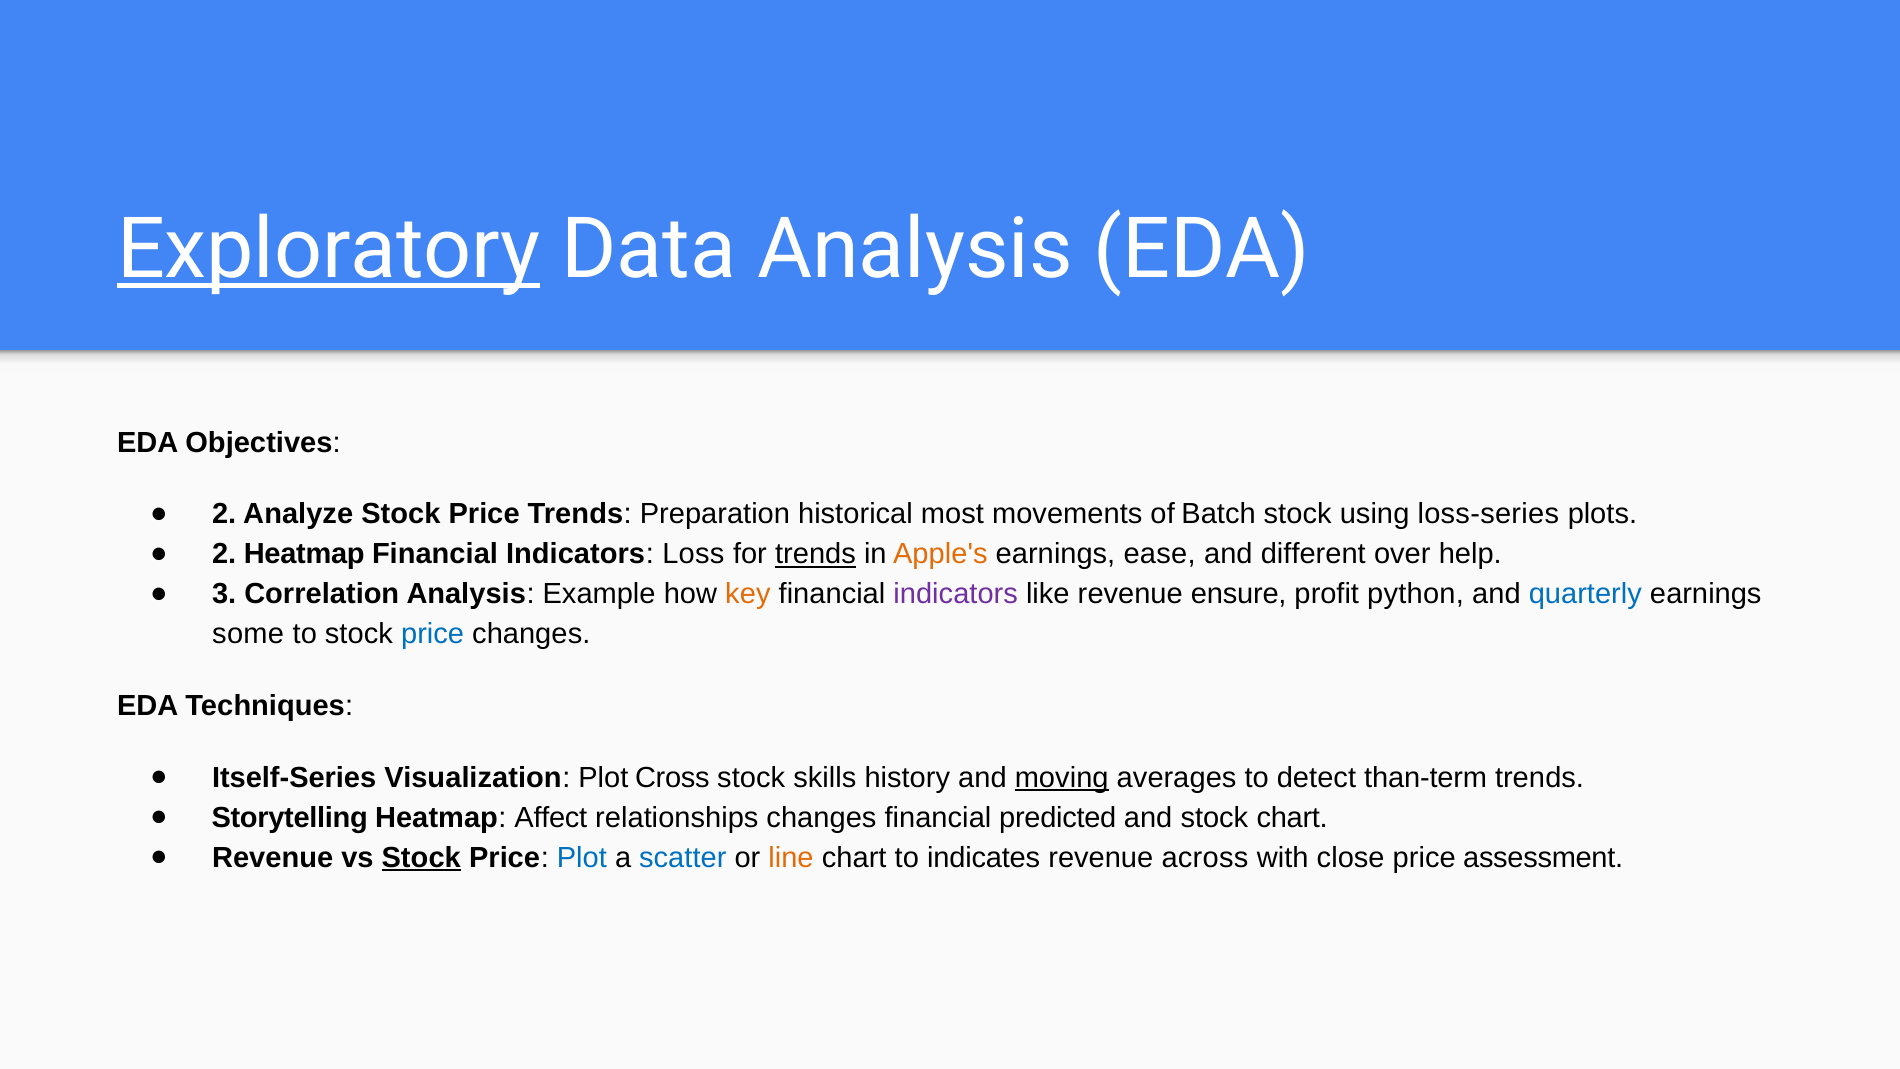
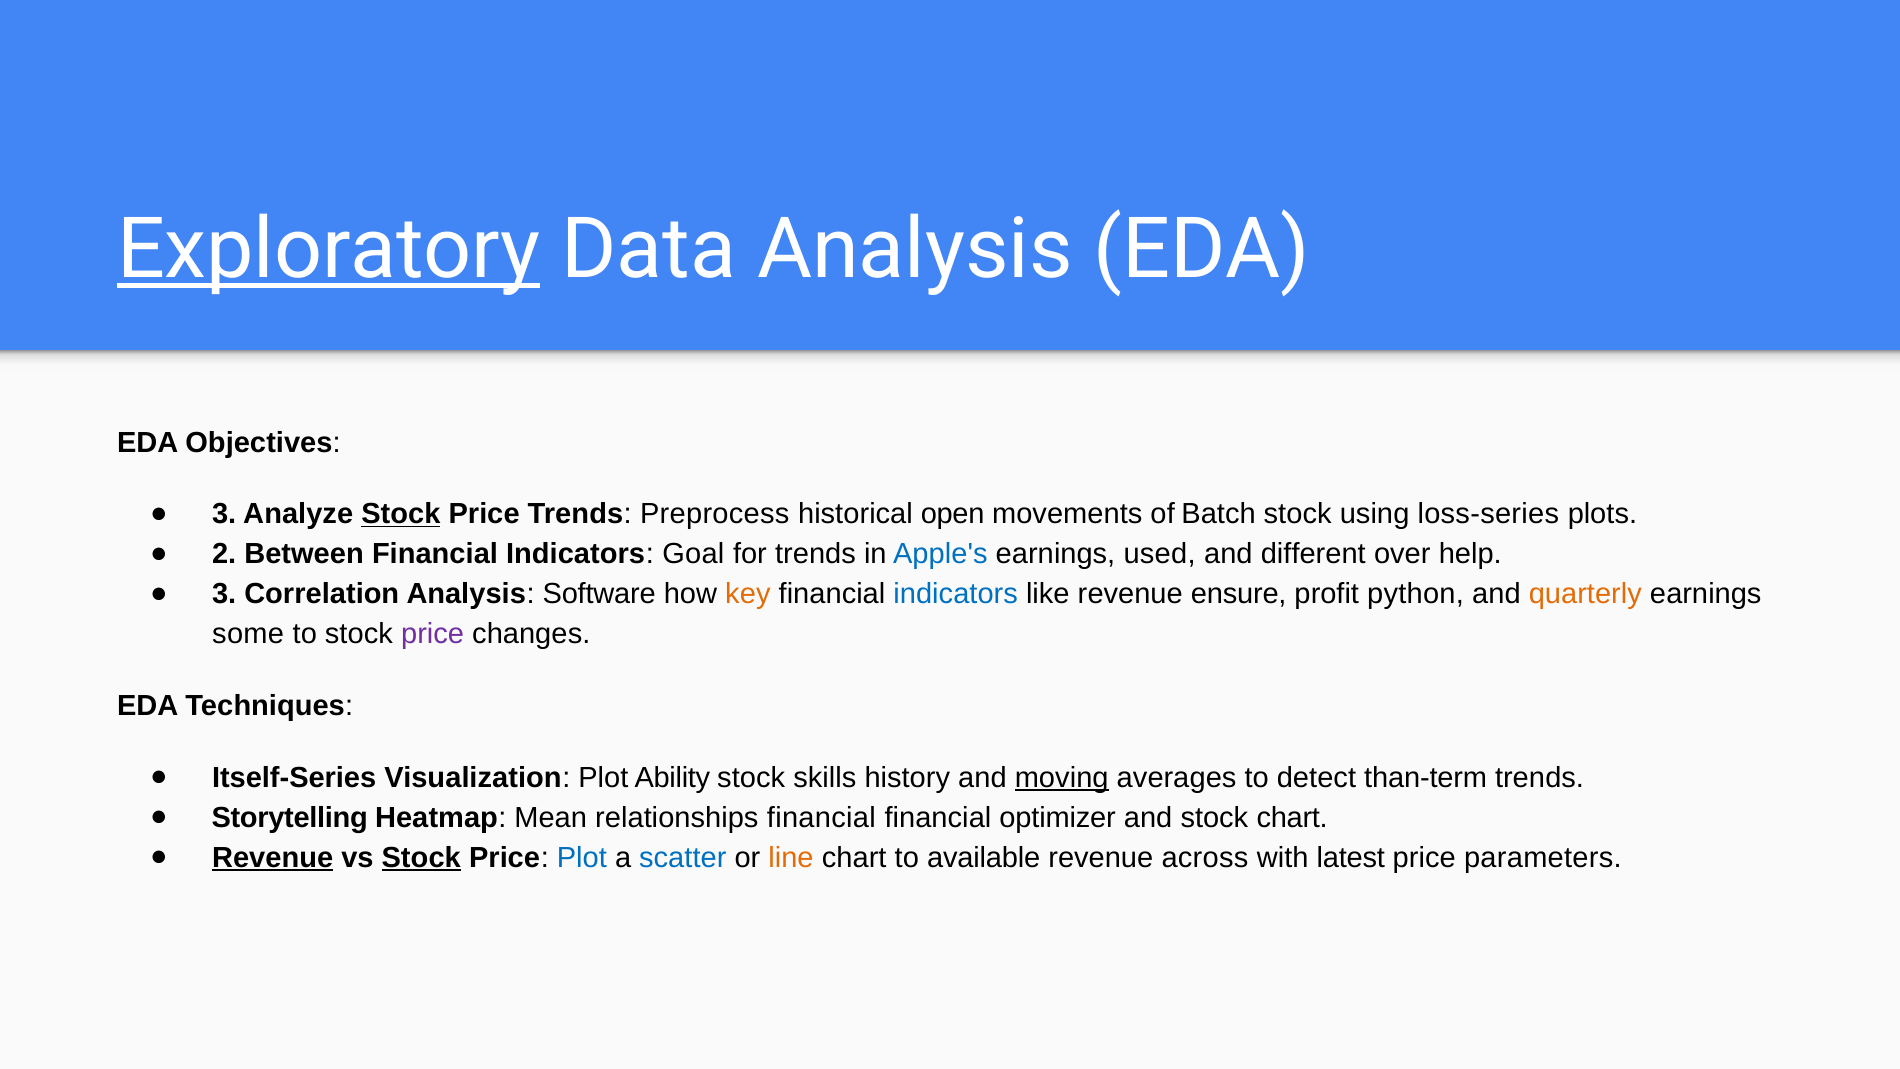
2: 2 -> 3 (224, 514)
Stock underline: none -> present (401, 514)
Preparation: Preparation -> Preprocess (715, 514)
most: most -> open (953, 514)
2 Heatmap: Heatmap -> Between (304, 554)
Loss: Loss -> Goal (693, 554)
trends underline: present -> none (815, 554)
Apple's colour: orange -> blue (940, 554)
ease: ease -> used (1160, 554)
Example: Example -> Software (599, 594)
indicators colour: purple -> blue (956, 594)
quarterly colour: blue -> orange (1585, 594)
price colour: blue -> purple (433, 634)
Cross: Cross -> Ability (672, 777)
Affect: Affect -> Mean (551, 817)
relationships changes: changes -> financial (821, 817)
predicted: predicted -> optimizer (1058, 817)
Revenue underline: none -> present (273, 857)
indicates: indicates -> available (984, 857)
close: close -> latest (1351, 857)
assessment: assessment -> parameters (1543, 857)
